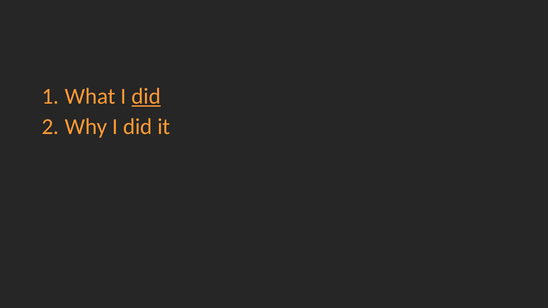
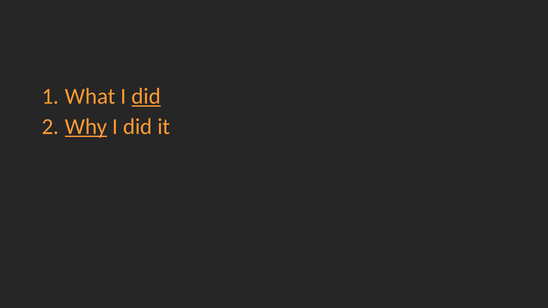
Why underline: none -> present (86, 127)
